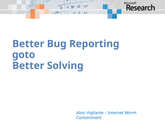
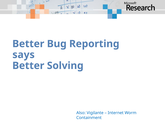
goto: goto -> says (24, 55)
